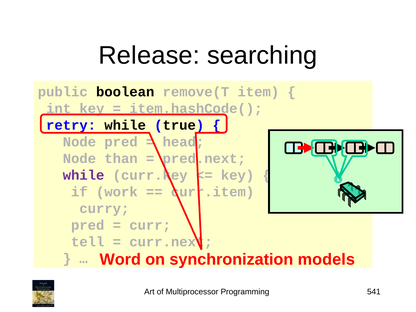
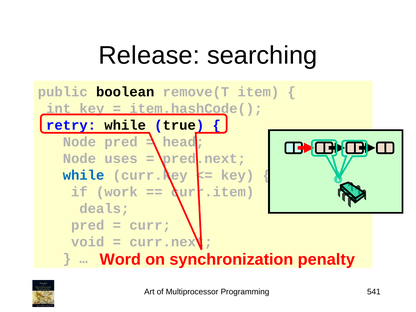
than: than -> uses (121, 159)
while colour: purple -> blue (84, 175)
curry: curry -> deals (104, 209)
tell: tell -> void (88, 242)
models: models -> penalty (326, 260)
